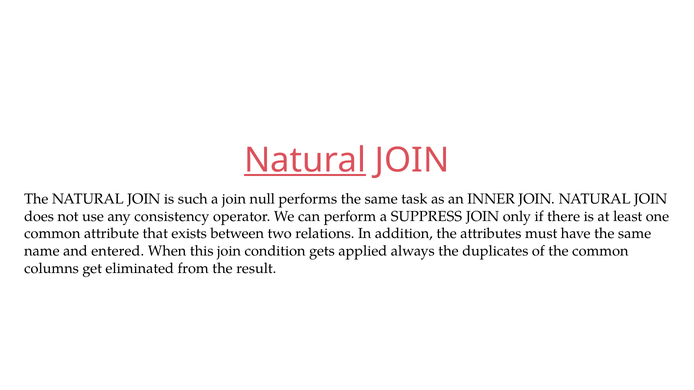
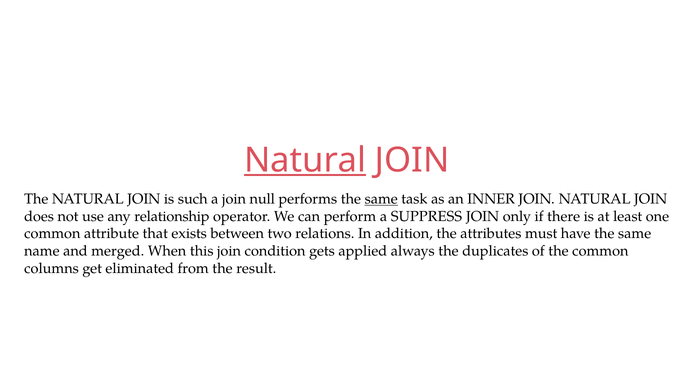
same underline: none -> present (381, 199)
consistency: consistency -> relationship (172, 217)
entered: entered -> merged (118, 251)
